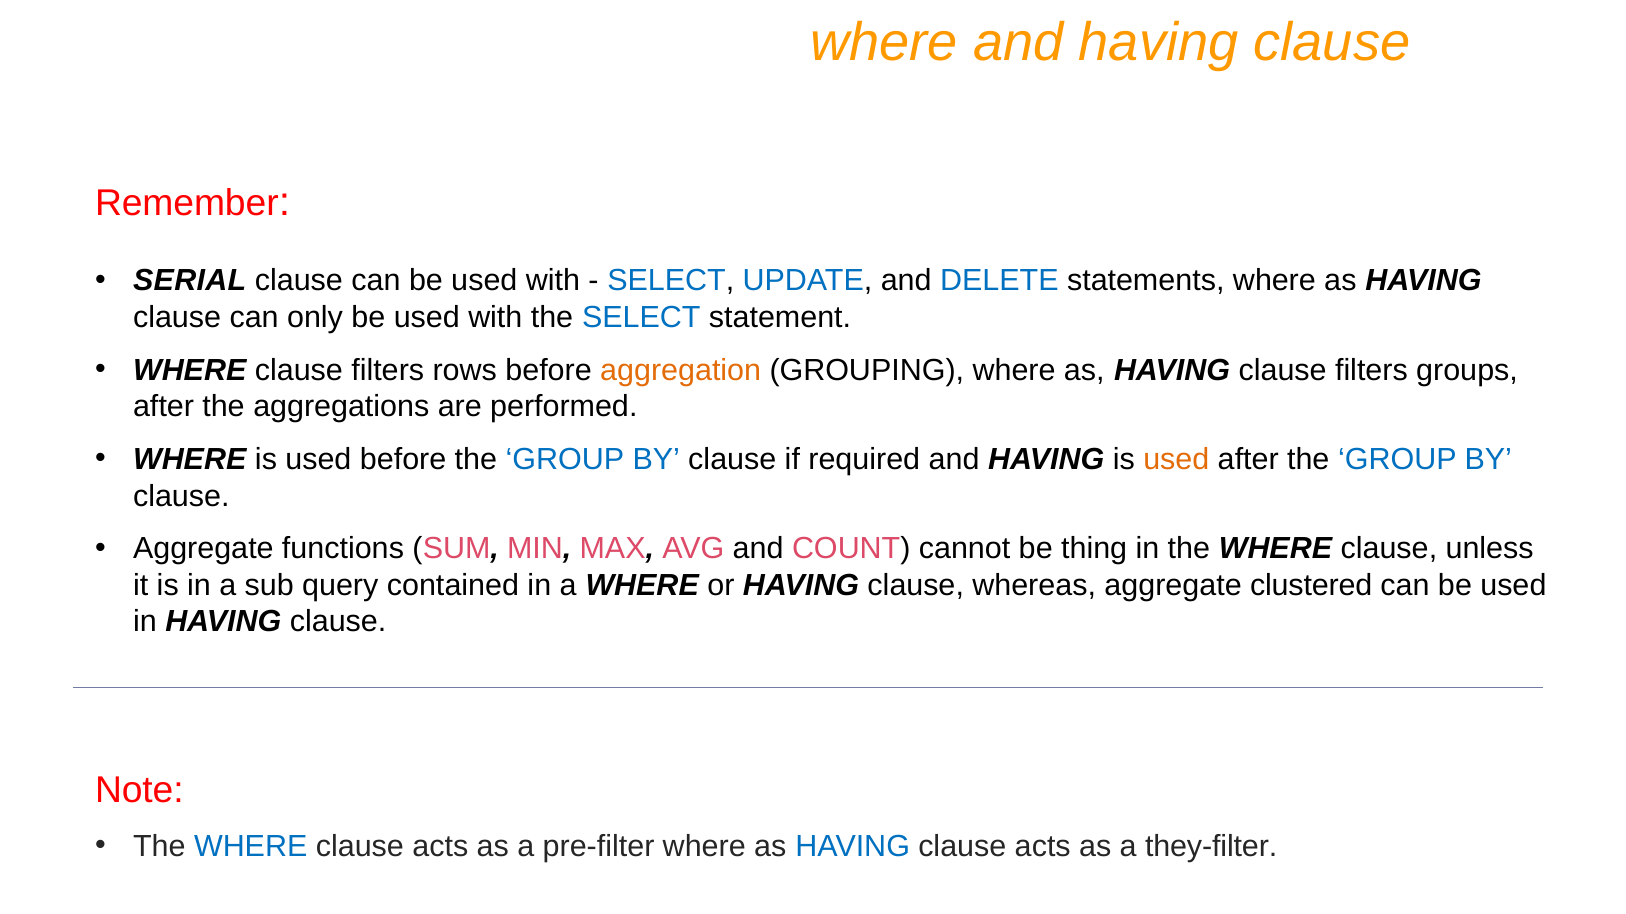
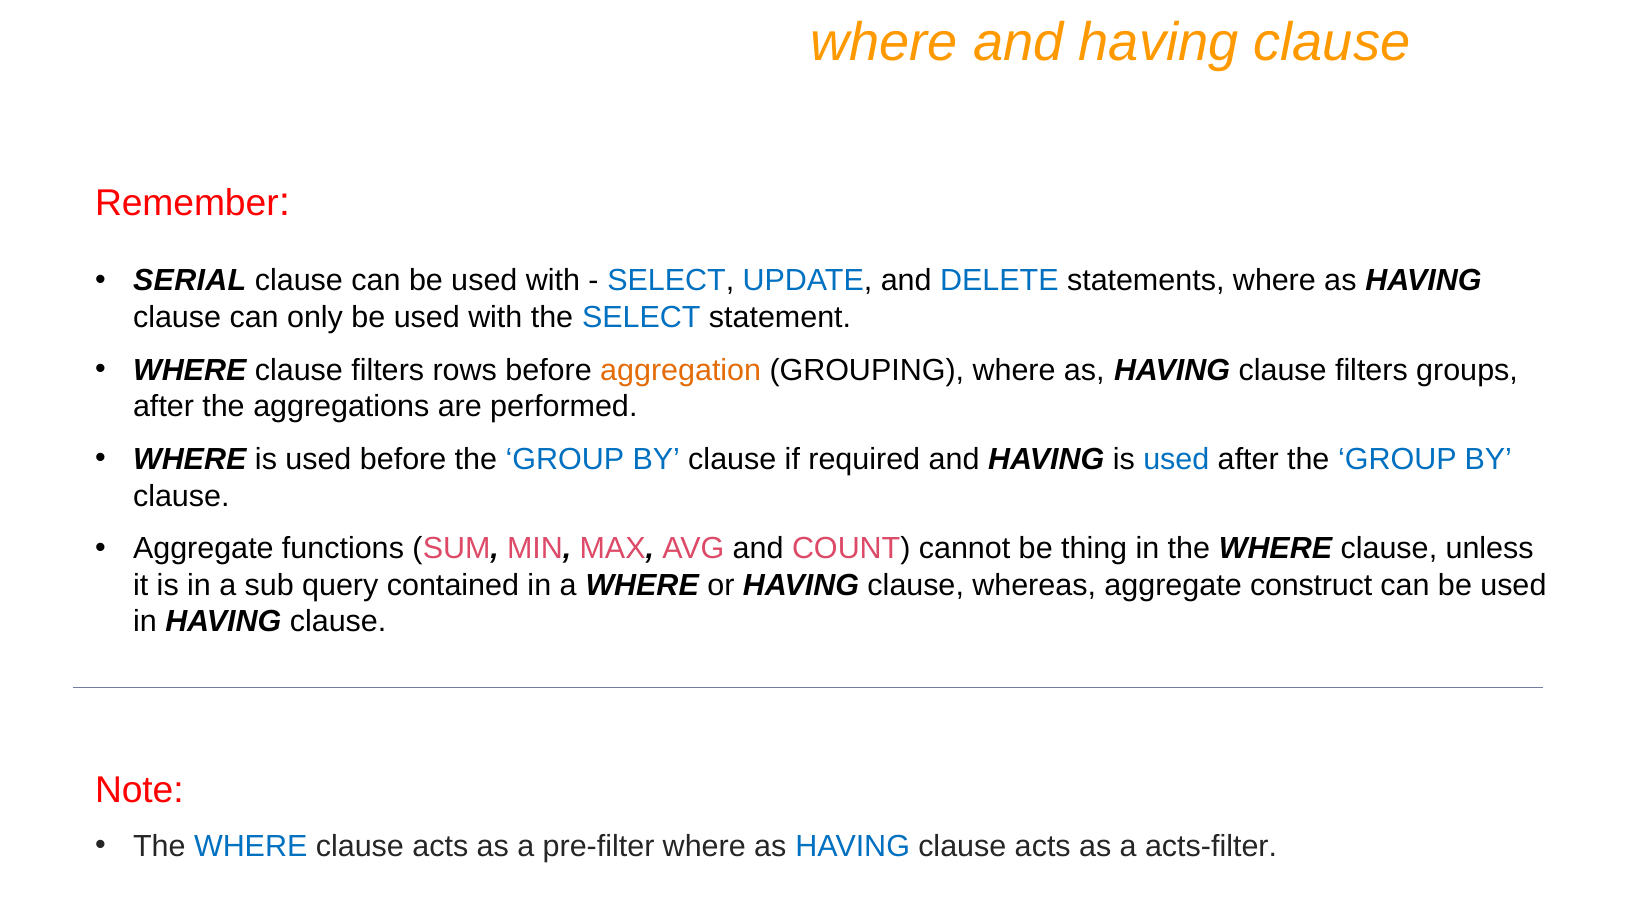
used colour: orange -> blue (1176, 460)
clustered: clustered -> construct (1311, 586)
they-filter: they-filter -> acts-filter (1211, 847)
